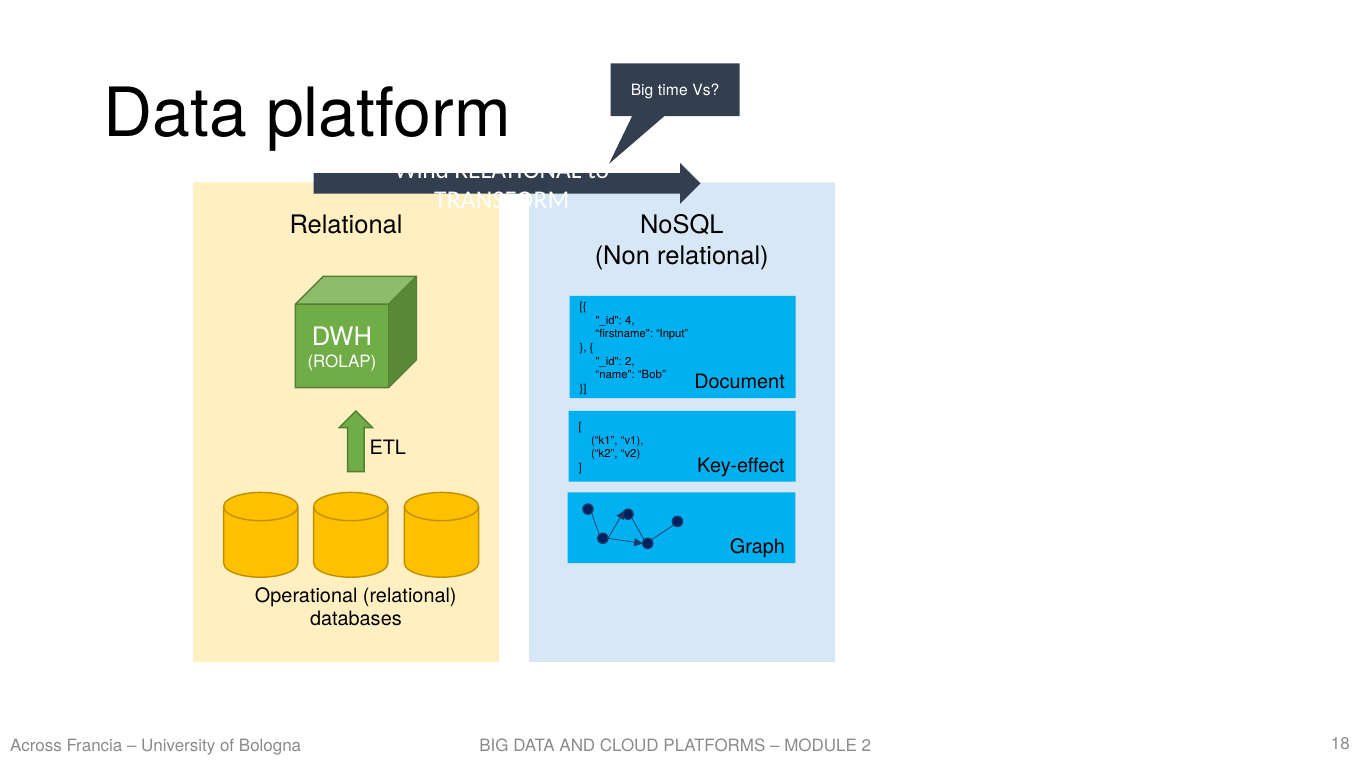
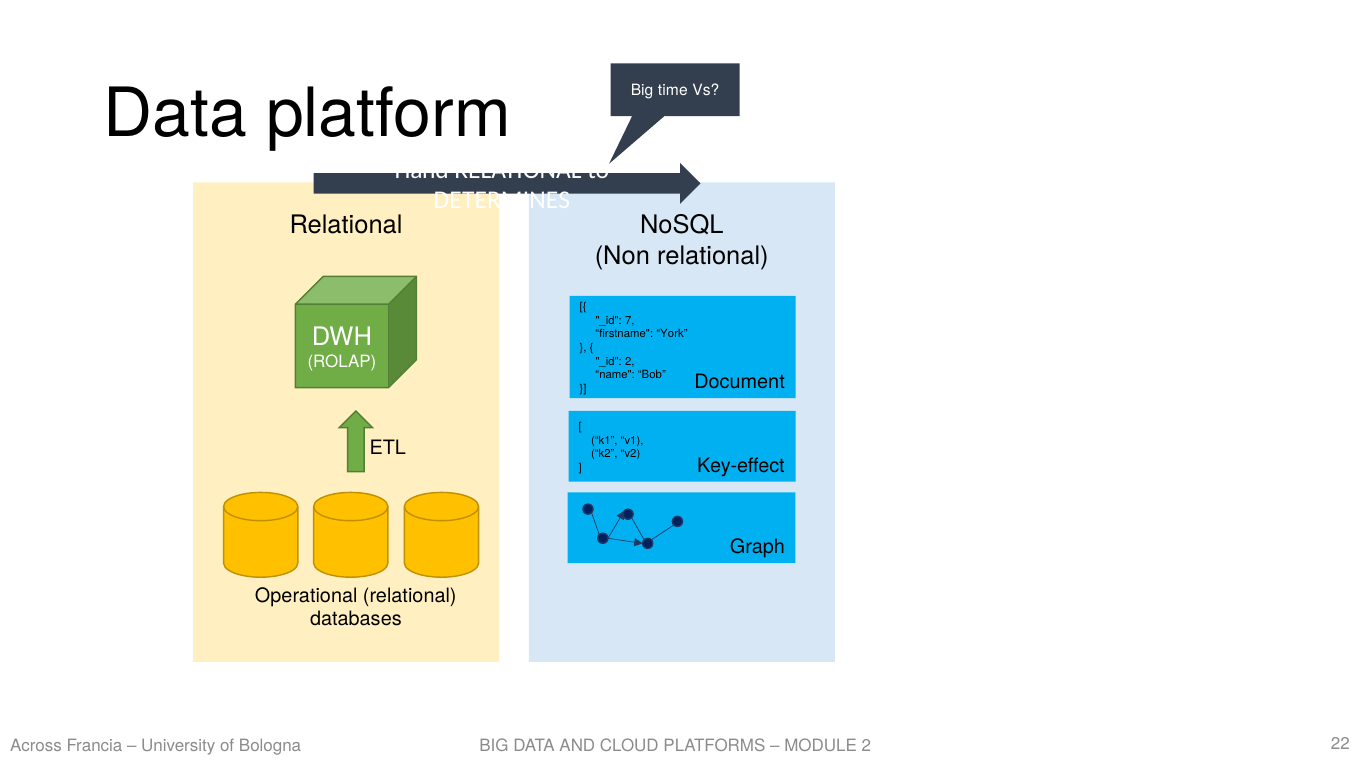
Wind: Wind -> Hand (422, 170)
TRANSFORM: TRANSFORM -> DETERMINES (502, 200)
4: 4 -> 7 (630, 321)
Input: Input -> York (672, 334)
18: 18 -> 22 (1340, 744)
